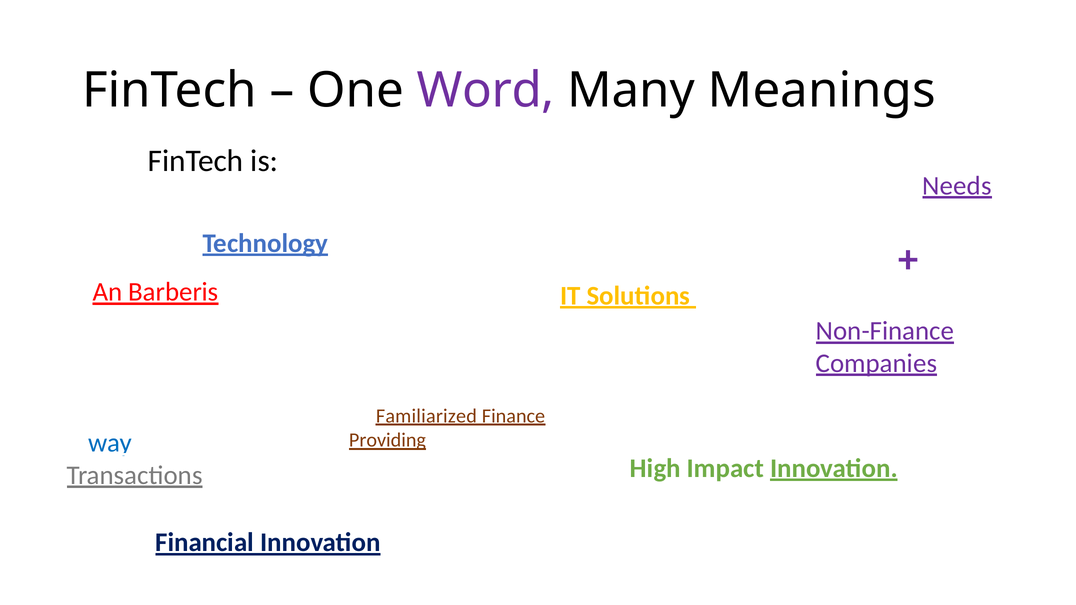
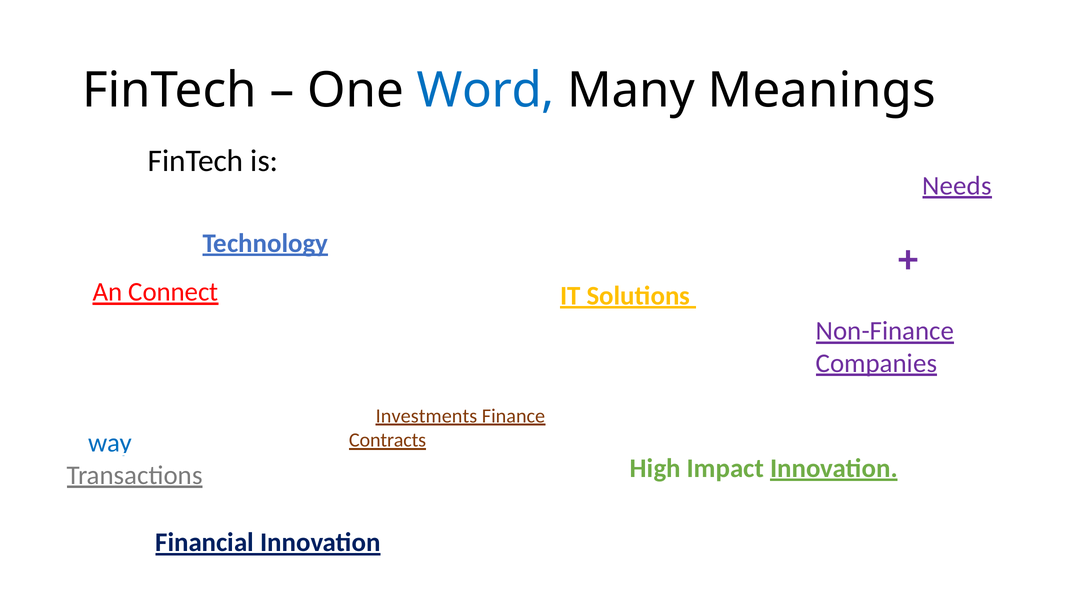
Word colour: purple -> blue (486, 90)
Barberis: Barberis -> Connect (173, 292)
Familiarized: Familiarized -> Investments (426, 416)
Providing: Providing -> Contracts (388, 440)
